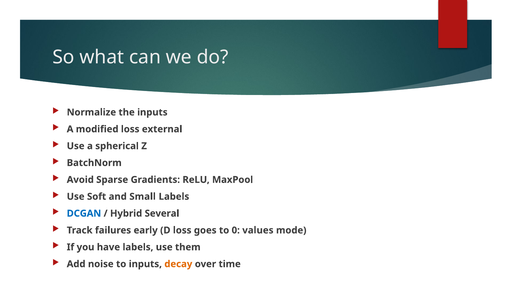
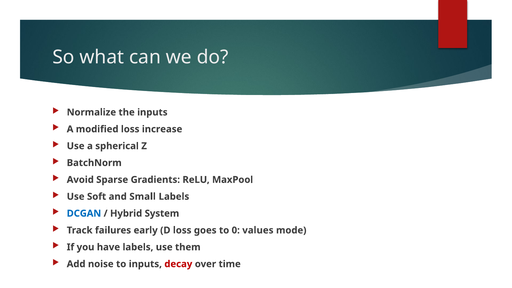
external: external -> increase (162, 129)
Several: Several -> System (162, 213)
decay colour: orange -> red (178, 264)
